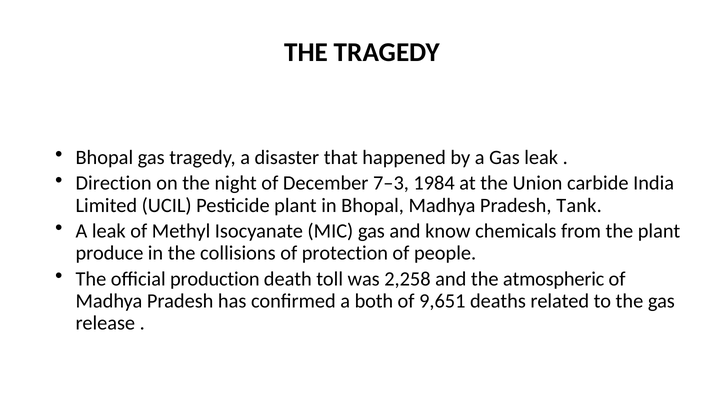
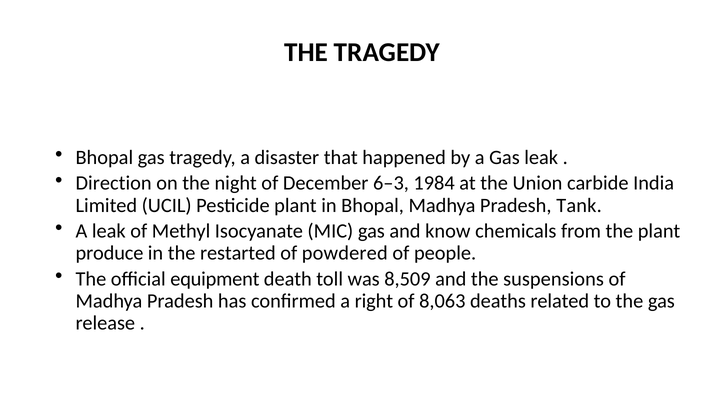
7–3: 7–3 -> 6–3 (391, 183)
collisions: collisions -> restarted (238, 253)
protection: protection -> powdered (345, 253)
production: production -> equipment (215, 279)
2,258: 2,258 -> 8,509 (407, 279)
atmospheric: atmospheric -> suspensions (554, 279)
both: both -> right (374, 301)
9,651: 9,651 -> 8,063 (442, 301)
